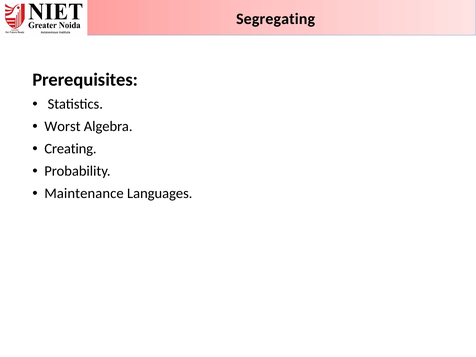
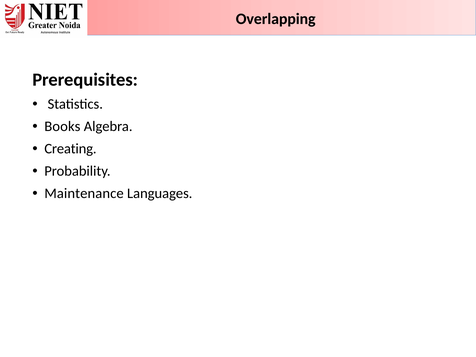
Segregating: Segregating -> Overlapping (276, 19)
Worst: Worst -> Books (62, 126)
